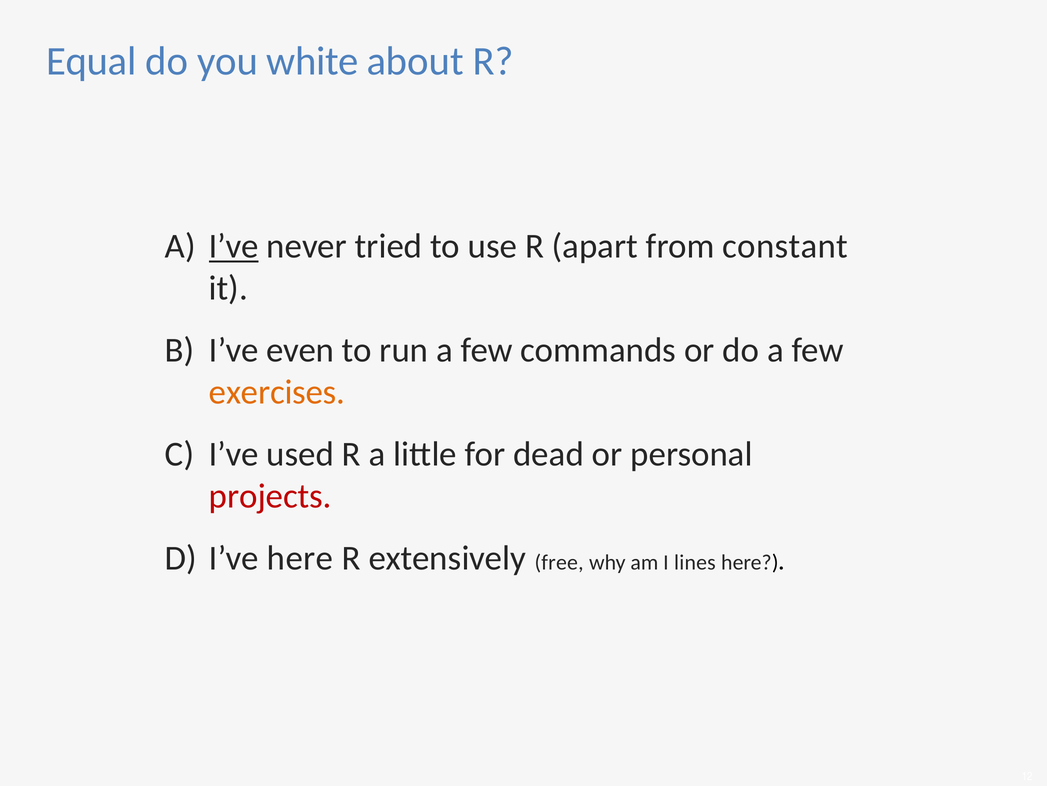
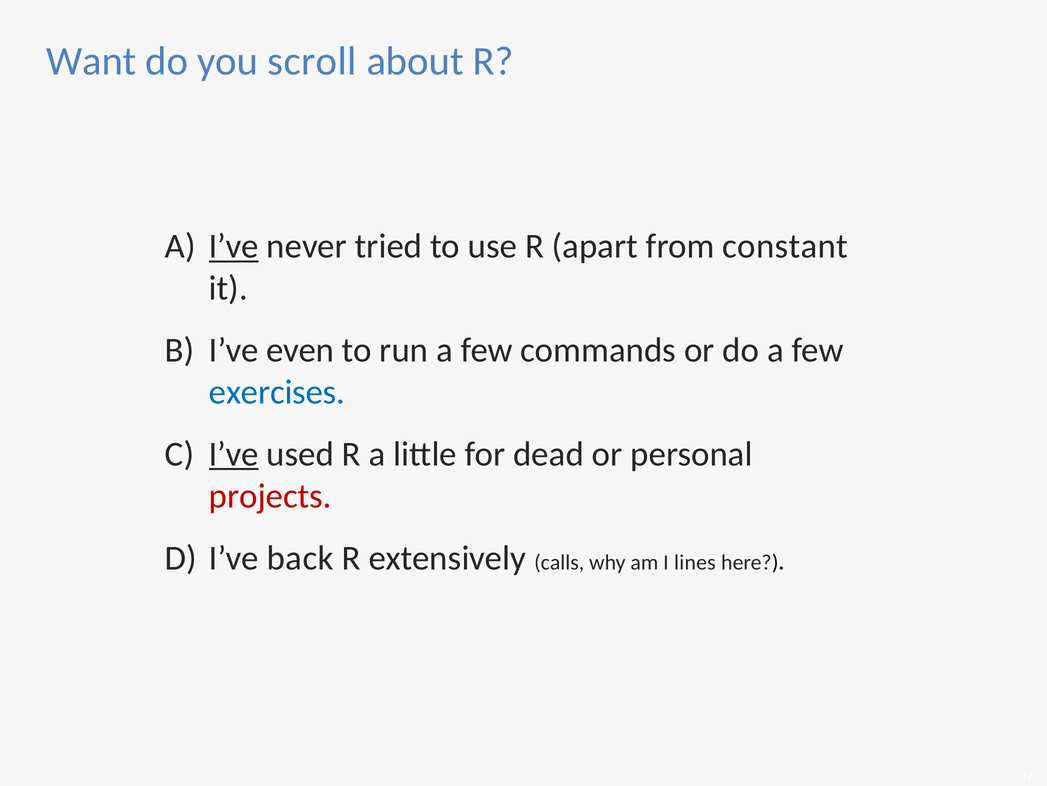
Equal: Equal -> Want (91, 61)
white: white -> scroll (312, 61)
exercises colour: orange -> blue (277, 392)
I’ve underline: none -> present (234, 454)
I’ve here: here -> back (300, 558)
free: free -> calls (559, 562)
